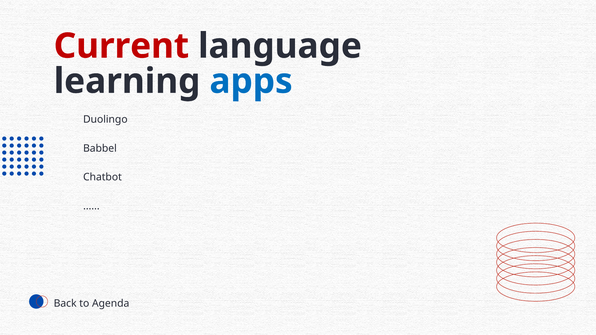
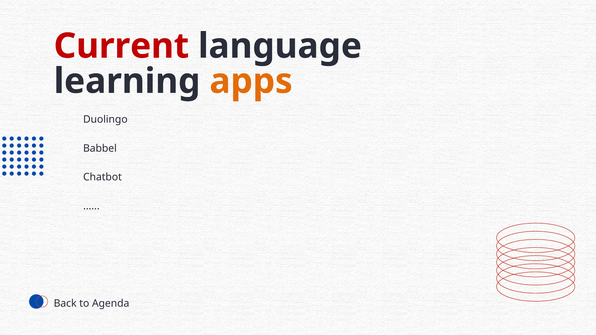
apps colour: blue -> orange (251, 81)
